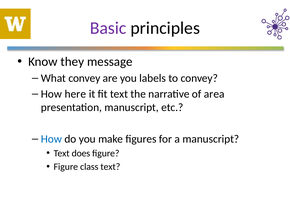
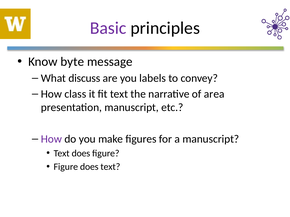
they: they -> byte (72, 62)
What convey: convey -> discuss (84, 78)
here: here -> class (75, 94)
How colour: blue -> purple (51, 139)
Figure class: class -> does (89, 167)
